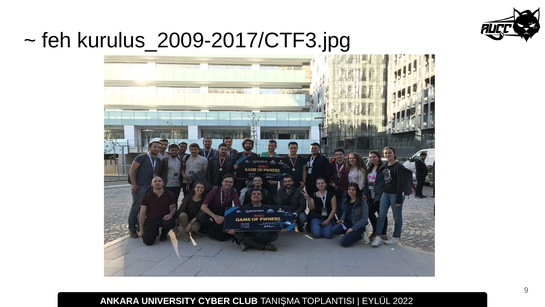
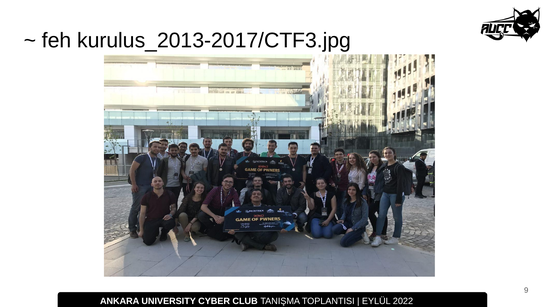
kurulus_2009-2017/CTF3.jpg: kurulus_2009-2017/CTF3.jpg -> kurulus_2013-2017/CTF3.jpg (214, 40)
